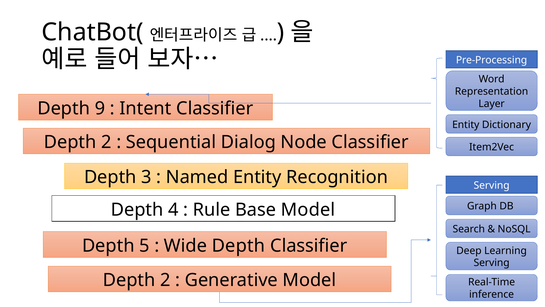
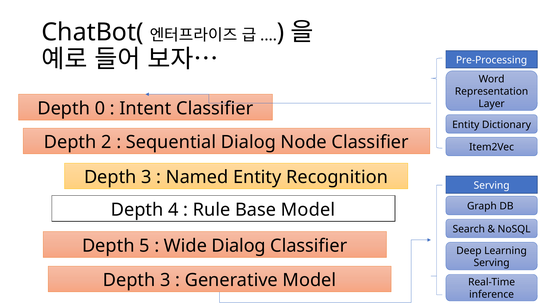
9: 9 -> 0 (100, 108)
Wide Depth: Depth -> Dialog (239, 245)
2: 2 -> 3 (165, 280)
